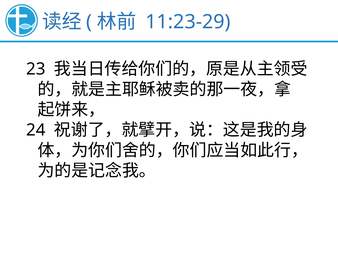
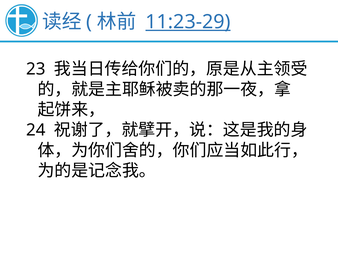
11:23-29 underline: none -> present (188, 22)
